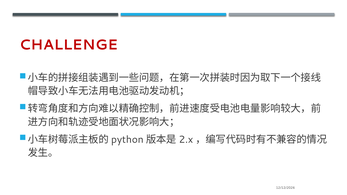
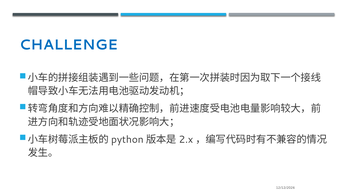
CHALLENGE colour: red -> blue (68, 45)
